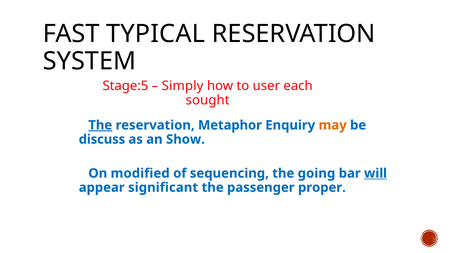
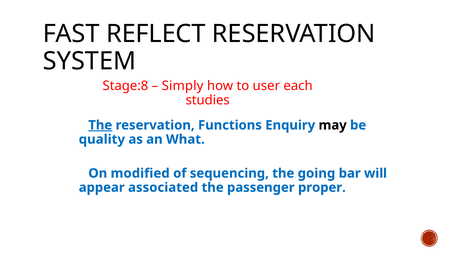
TYPICAL: TYPICAL -> REFLECT (156, 34)
Stage:5: Stage:5 -> Stage:8 (125, 86)
sought: sought -> studies (208, 100)
Metaphor: Metaphor -> Functions (230, 125)
may colour: orange -> black (333, 125)
discuss: discuss -> quality (102, 139)
Show: Show -> What (185, 139)
will underline: present -> none (376, 173)
significant: significant -> associated (163, 188)
